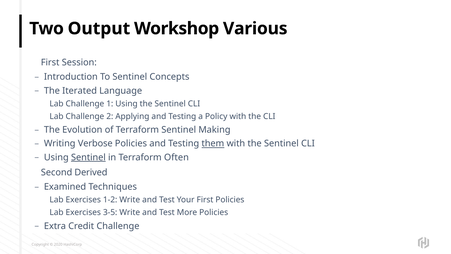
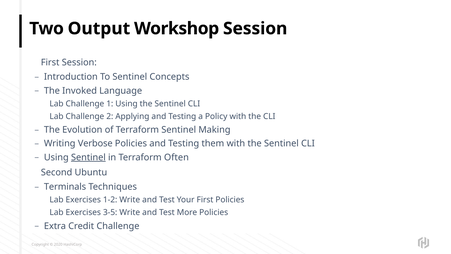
Workshop Various: Various -> Session (255, 28)
Iterated: Iterated -> Invoked (80, 91)
them underline: present -> none (213, 143)
Derived: Derived -> Ubuntu (91, 172)
Examined: Examined -> Terminals (65, 187)
